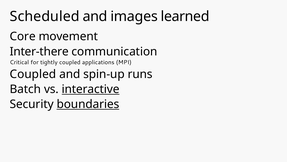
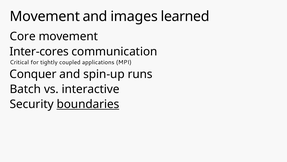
Scheduled: Scheduled -> Movement (45, 16)
Inter-there: Inter-there -> Inter-cores (39, 51)
Coupled: Coupled -> Conquer (33, 74)
interactive underline: present -> none (91, 89)
